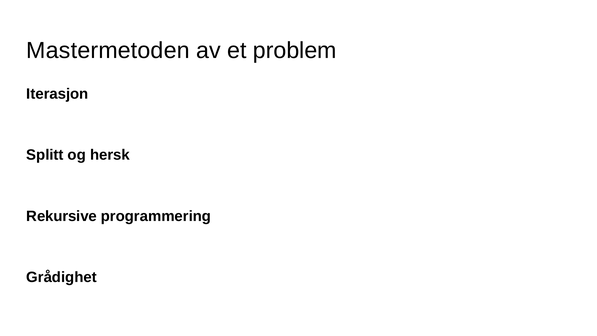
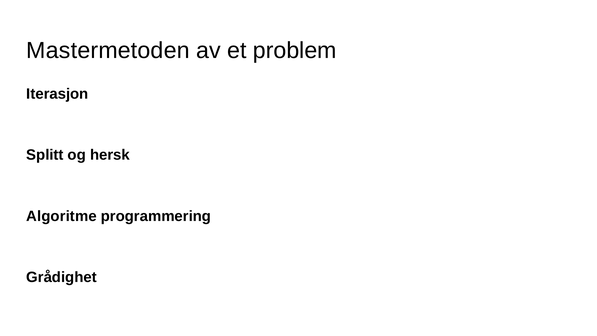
Rekursive: Rekursive -> Algoritme (62, 216)
